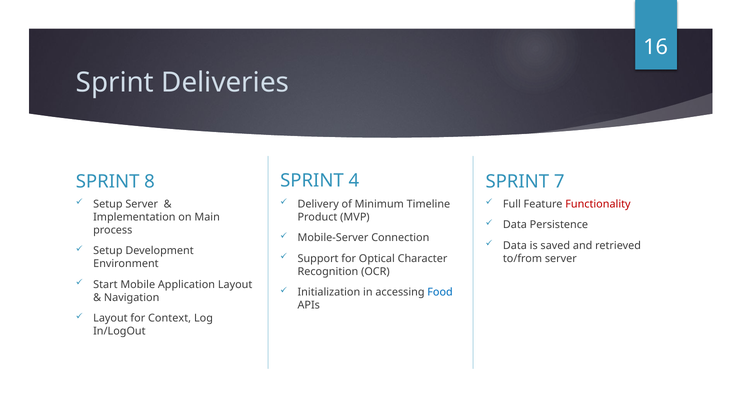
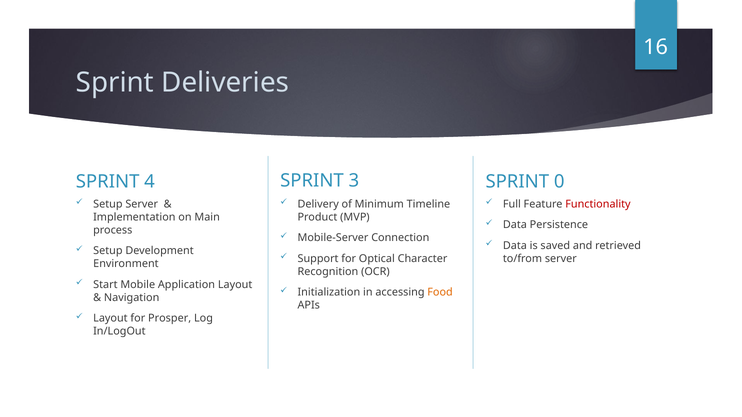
4: 4 -> 3 (354, 181)
8: 8 -> 4 (150, 182)
7: 7 -> 0 (559, 182)
Food colour: blue -> orange (440, 293)
Context: Context -> Prosper (170, 319)
